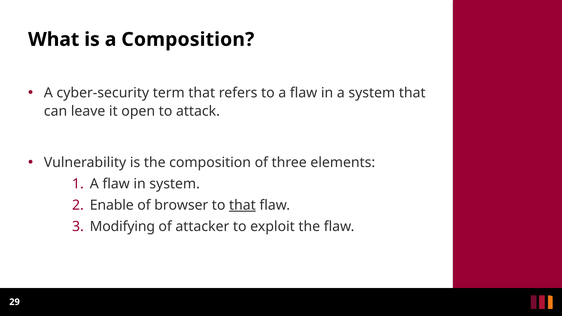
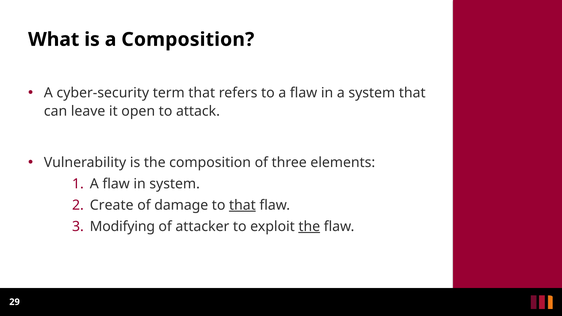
Enable: Enable -> Create (112, 205)
browser: browser -> damage (181, 205)
the underline: none -> present (309, 227)
